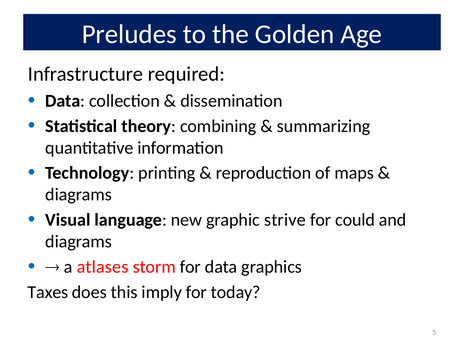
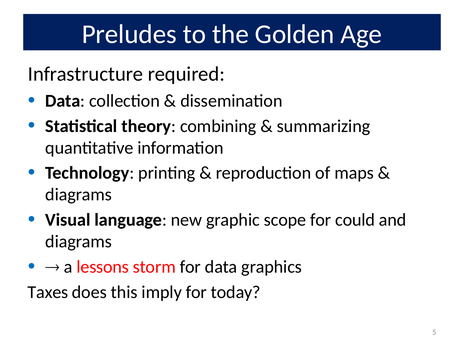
strive: strive -> scope (285, 220)
atlases: atlases -> lessons (103, 267)
